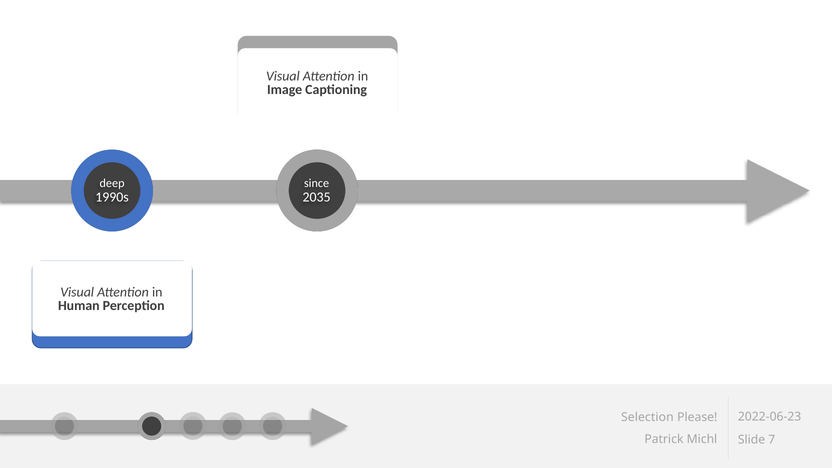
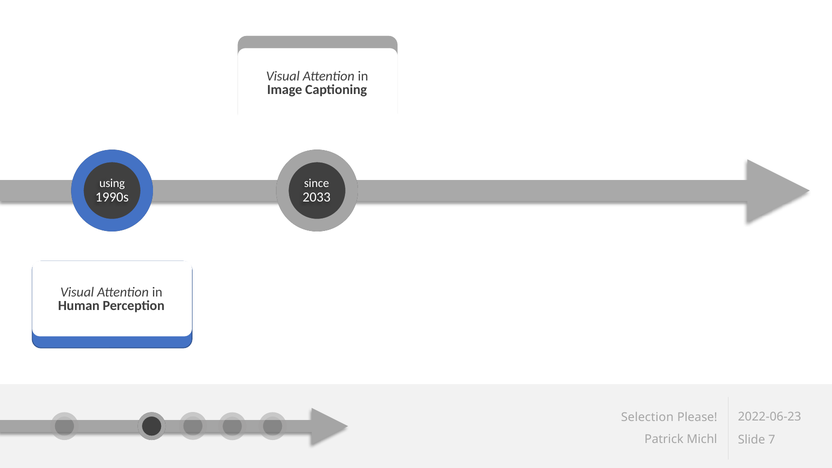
deep: deep -> using (112, 183)
2035: 2035 -> 2033 (317, 197)
